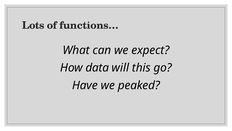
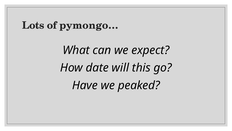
functions…: functions… -> pymongo… (89, 25)
data: data -> date (97, 68)
